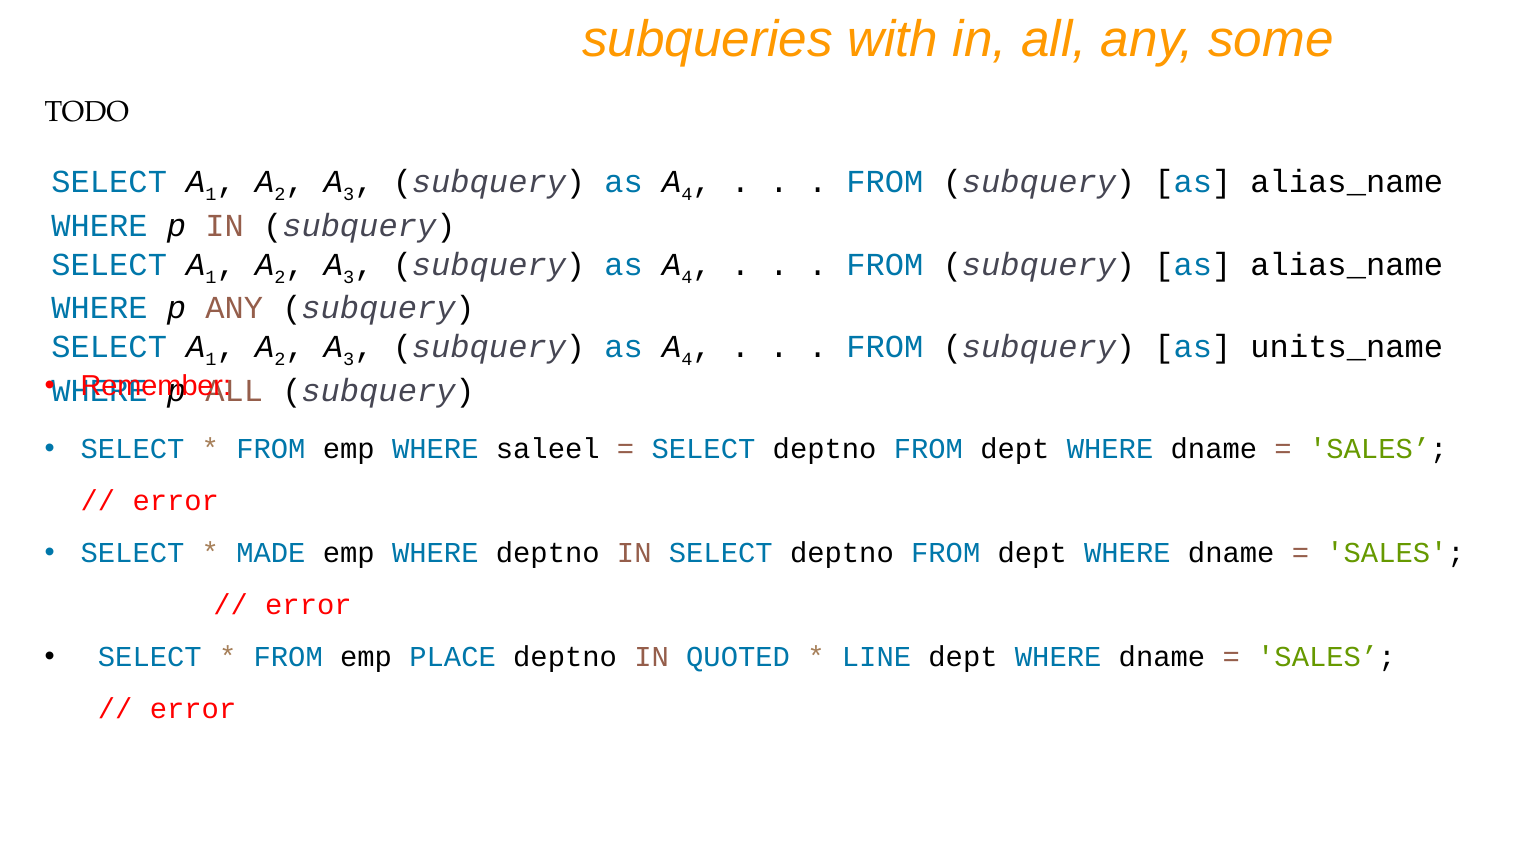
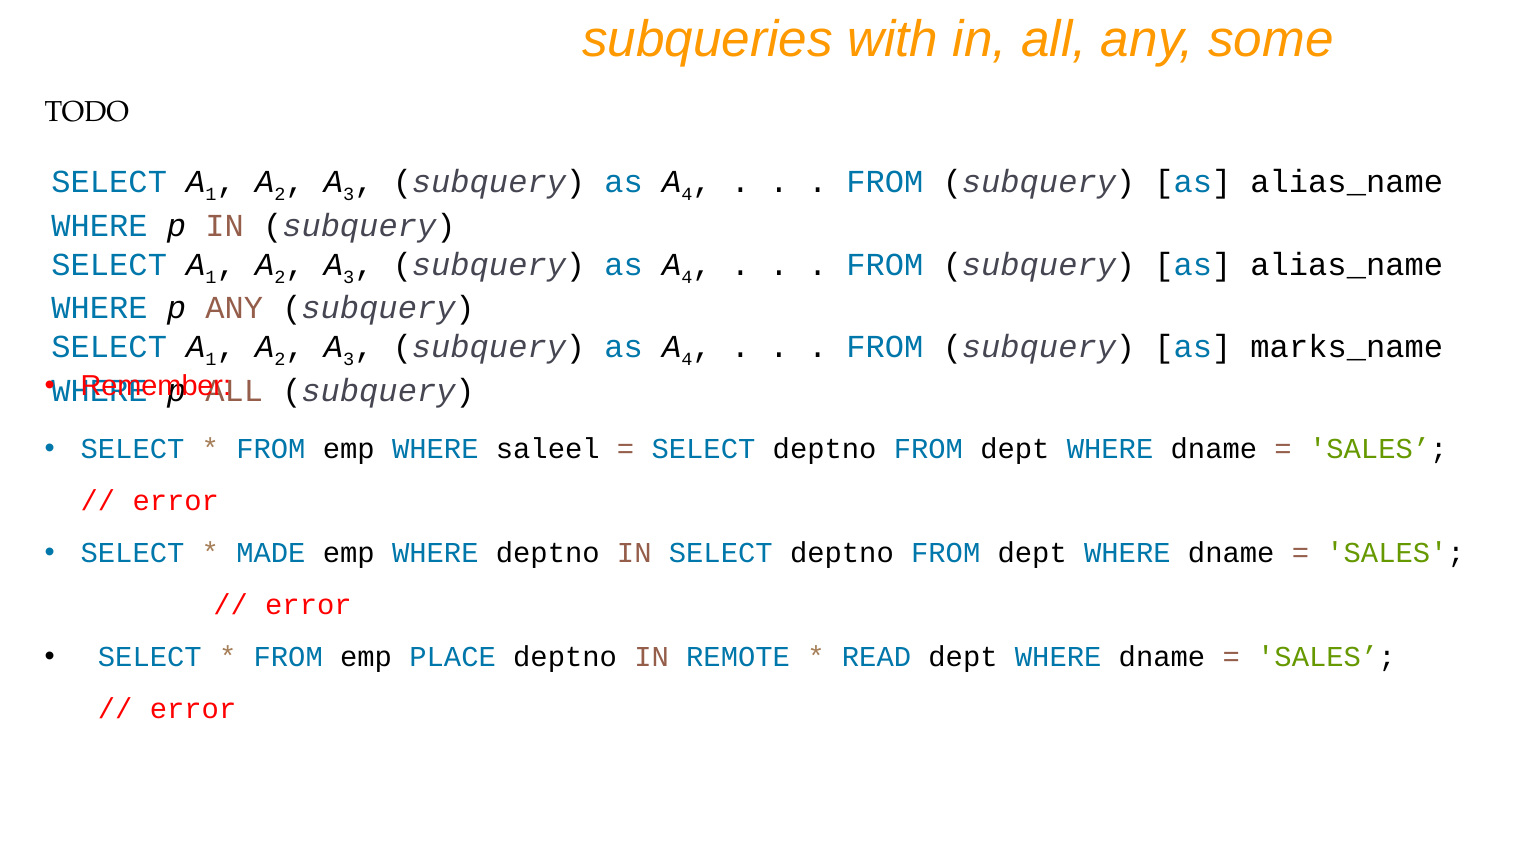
units_name: units_name -> marks_name (1347, 347)
QUOTED: QUOTED -> REMOTE (738, 657)
LINE: LINE -> READ (877, 657)
